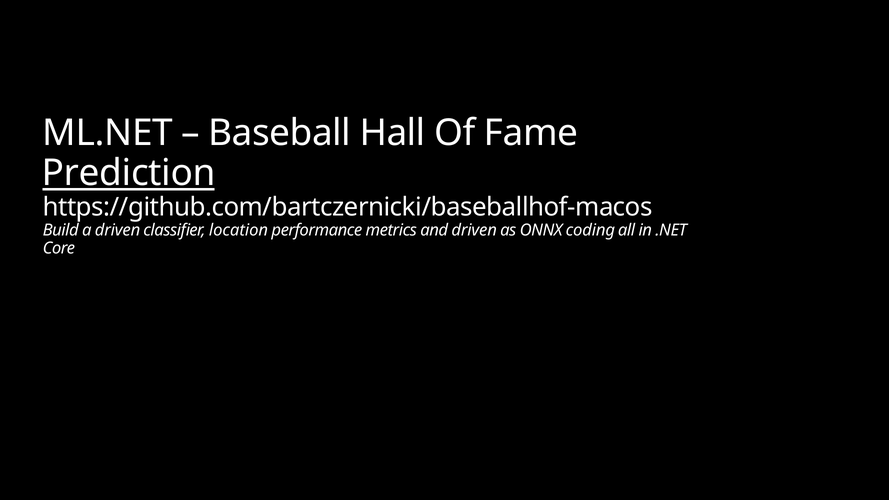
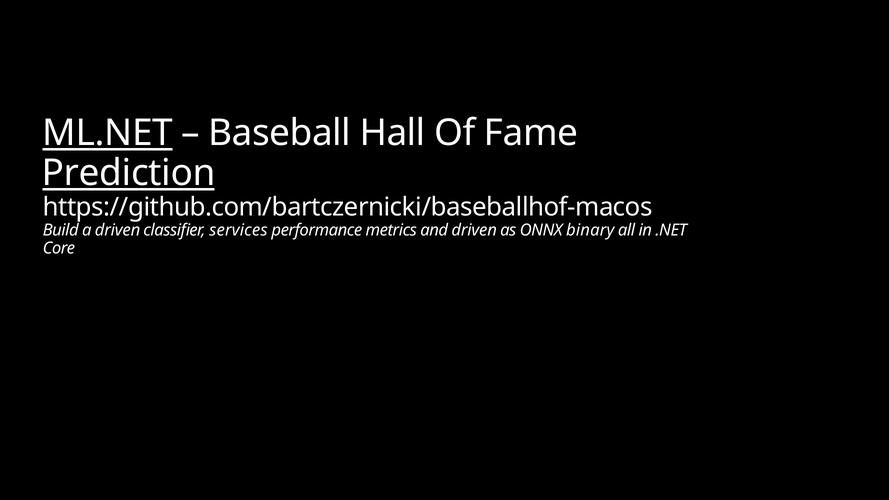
ML.NET underline: none -> present (108, 133)
location: location -> services (238, 230)
coding: coding -> binary (590, 230)
